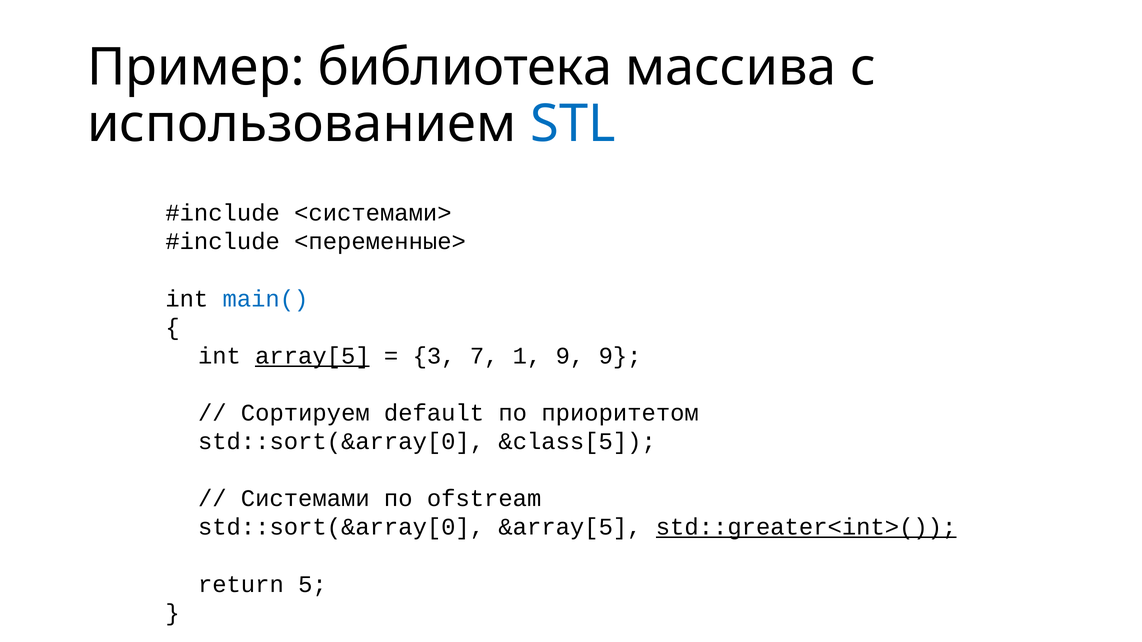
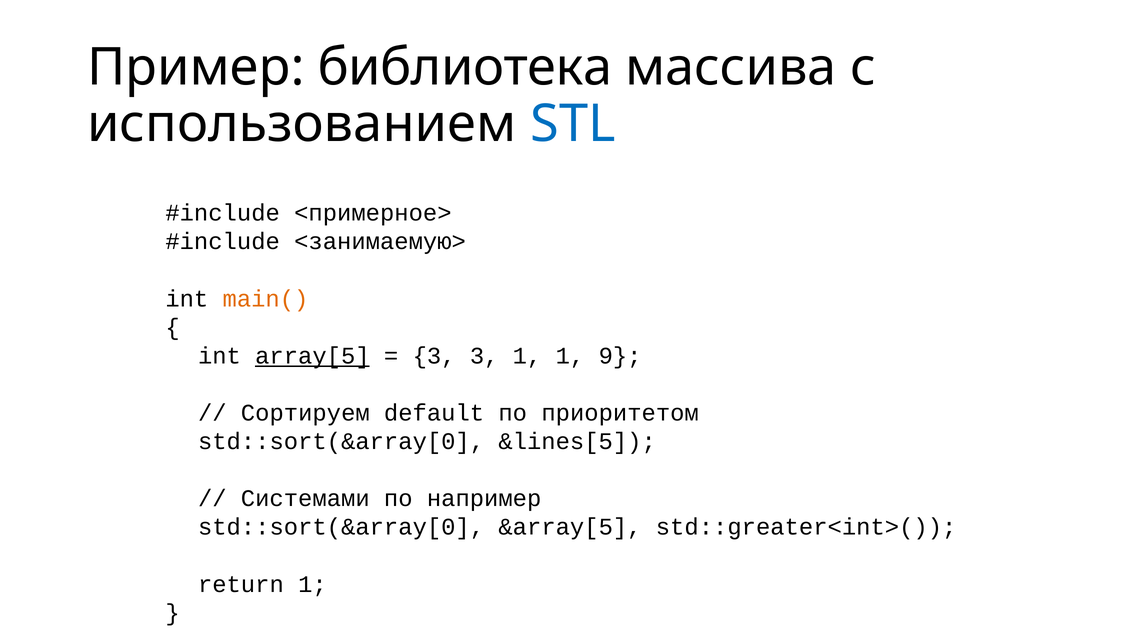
<системами>: <системами> -> <примерное> (373, 213)
<переменные>: <переменные> -> <занимаемую> (380, 242)
main( colour: blue -> orange (265, 299)
3 7: 7 -> 3 (484, 356)
1 9: 9 -> 1 (570, 356)
&class[5: &class[5 -> &lines[5 (577, 442)
ofstream: ofstream -> например (484, 499)
std::greater<int>( underline: present -> none (806, 527)
return 5: 5 -> 1 (312, 585)
